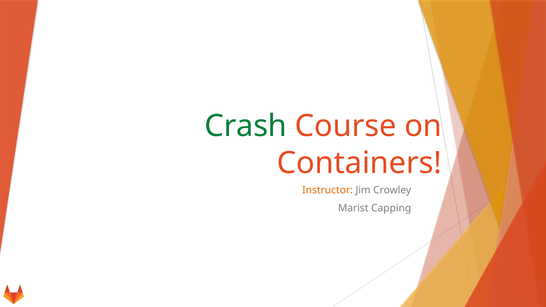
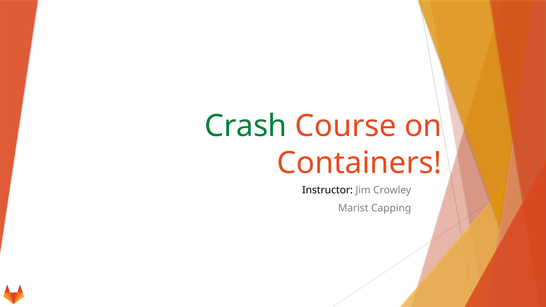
Instructor colour: orange -> black (328, 190)
